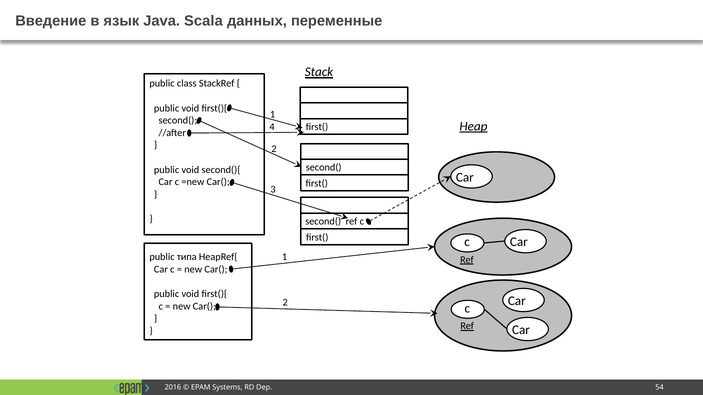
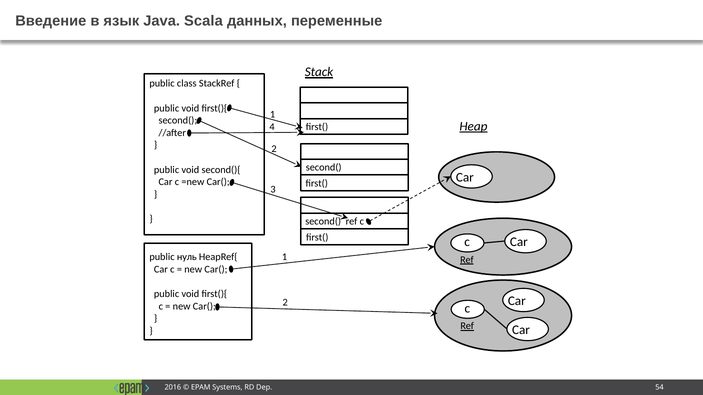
типа: типа -> нуль (187, 257)
